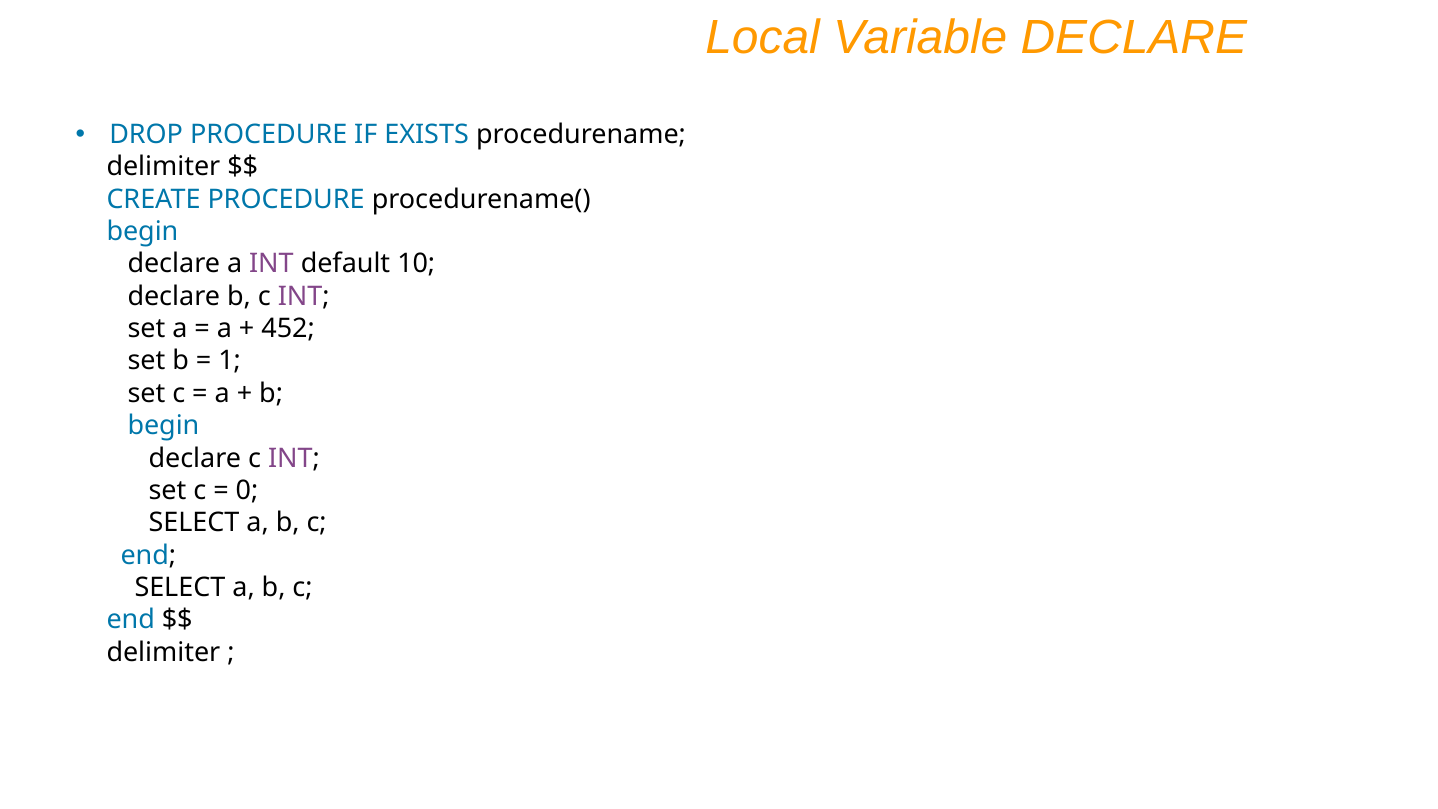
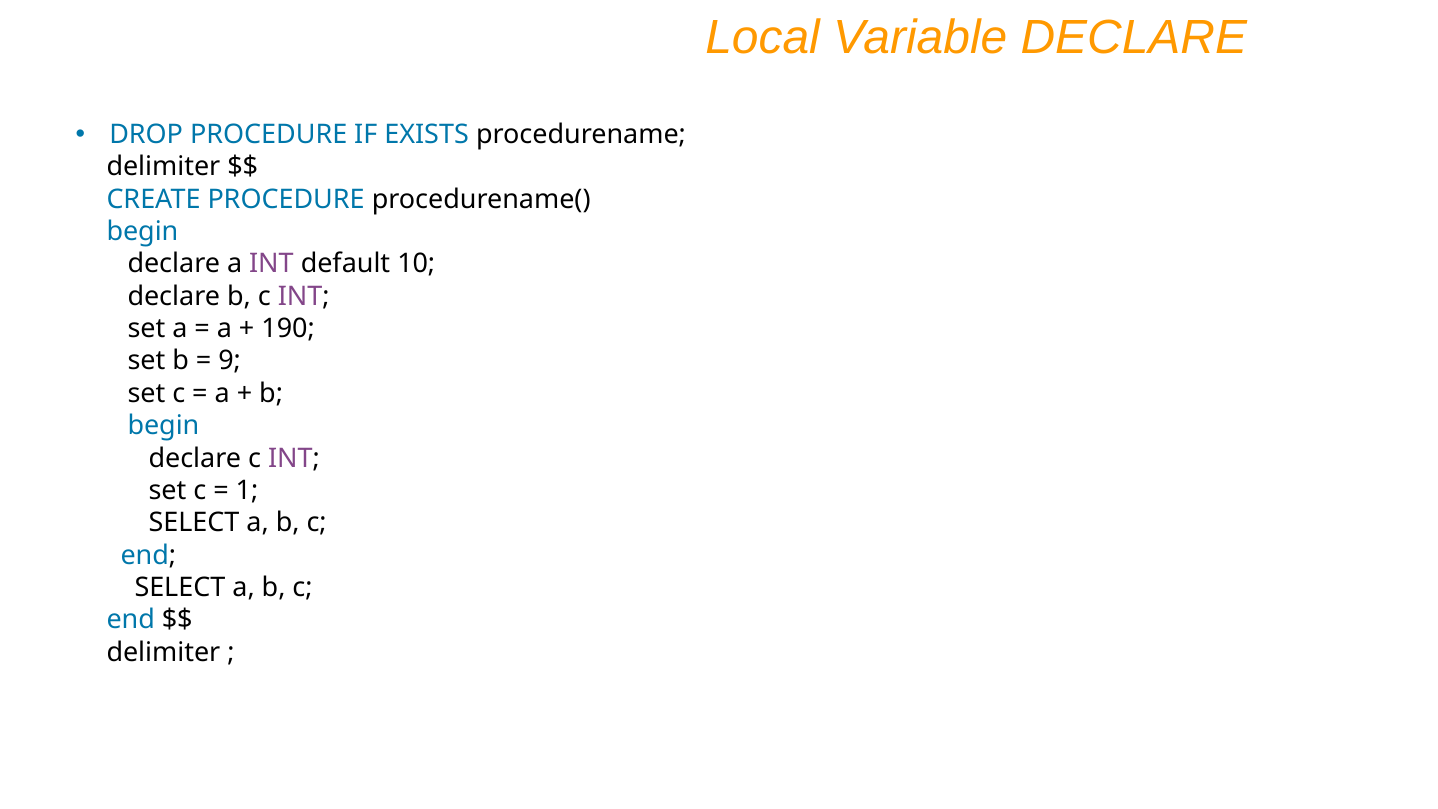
452: 452 -> 190 (288, 329)
1: 1 -> 9 (230, 361)
0: 0 -> 1 (247, 490)
